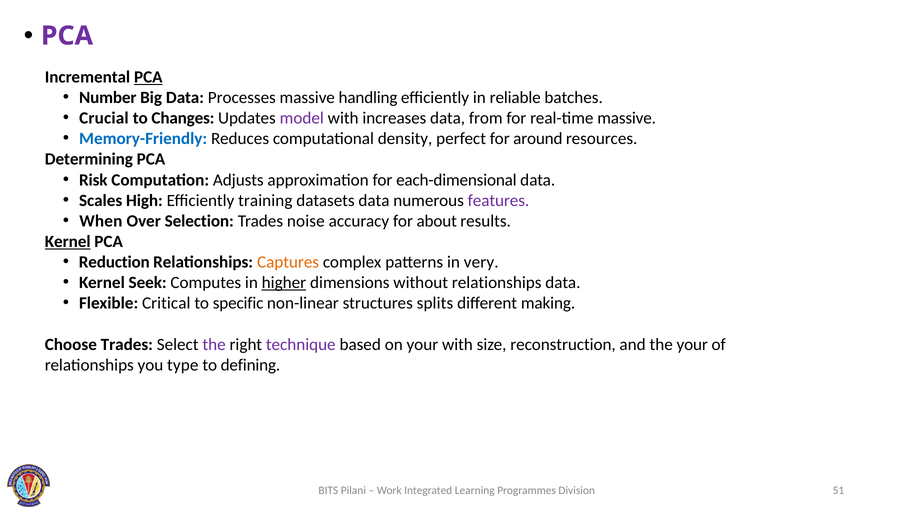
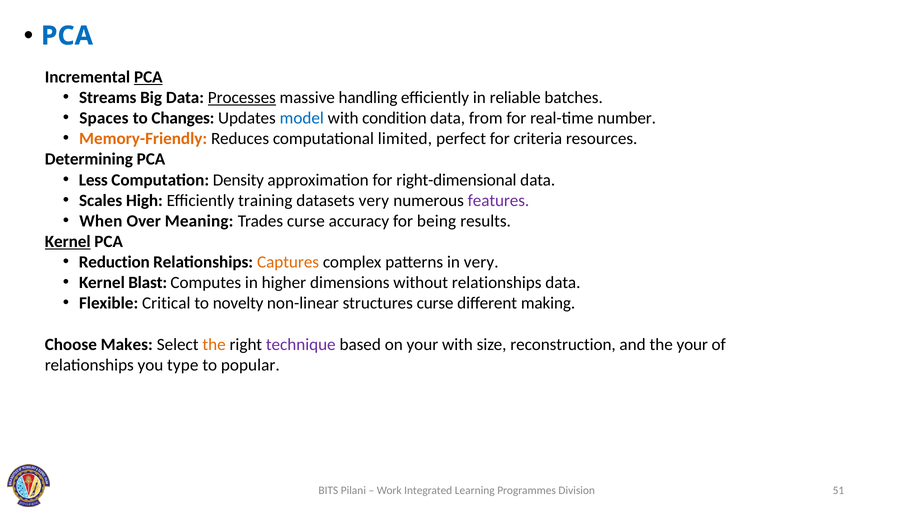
PCA colour: purple -> blue (67, 36)
Number: Number -> Streams (108, 98)
Processes underline: none -> present (242, 98)
Crucial: Crucial -> Spaces (104, 118)
model colour: purple -> blue (302, 118)
increases: increases -> condition (394, 118)
real-time massive: massive -> number (627, 118)
Memory-Friendly colour: blue -> orange (143, 139)
density: density -> limited (405, 139)
around: around -> criteria (538, 139)
Risk: Risk -> Less (93, 180)
Adjusts: Adjusts -> Density (238, 180)
each-dimensional: each-dimensional -> right-dimensional (456, 180)
datasets data: data -> very (374, 200)
Selection: Selection -> Meaning (199, 221)
Trades noise: noise -> curse (306, 221)
about: about -> being (437, 221)
Seek: Seek -> Blast (148, 283)
higher underline: present -> none (284, 283)
specific: specific -> novelty (238, 303)
structures splits: splits -> curse (435, 303)
Choose Trades: Trades -> Makes (127, 344)
the colour: purple -> orange (214, 344)
defining: defining -> popular (250, 365)
